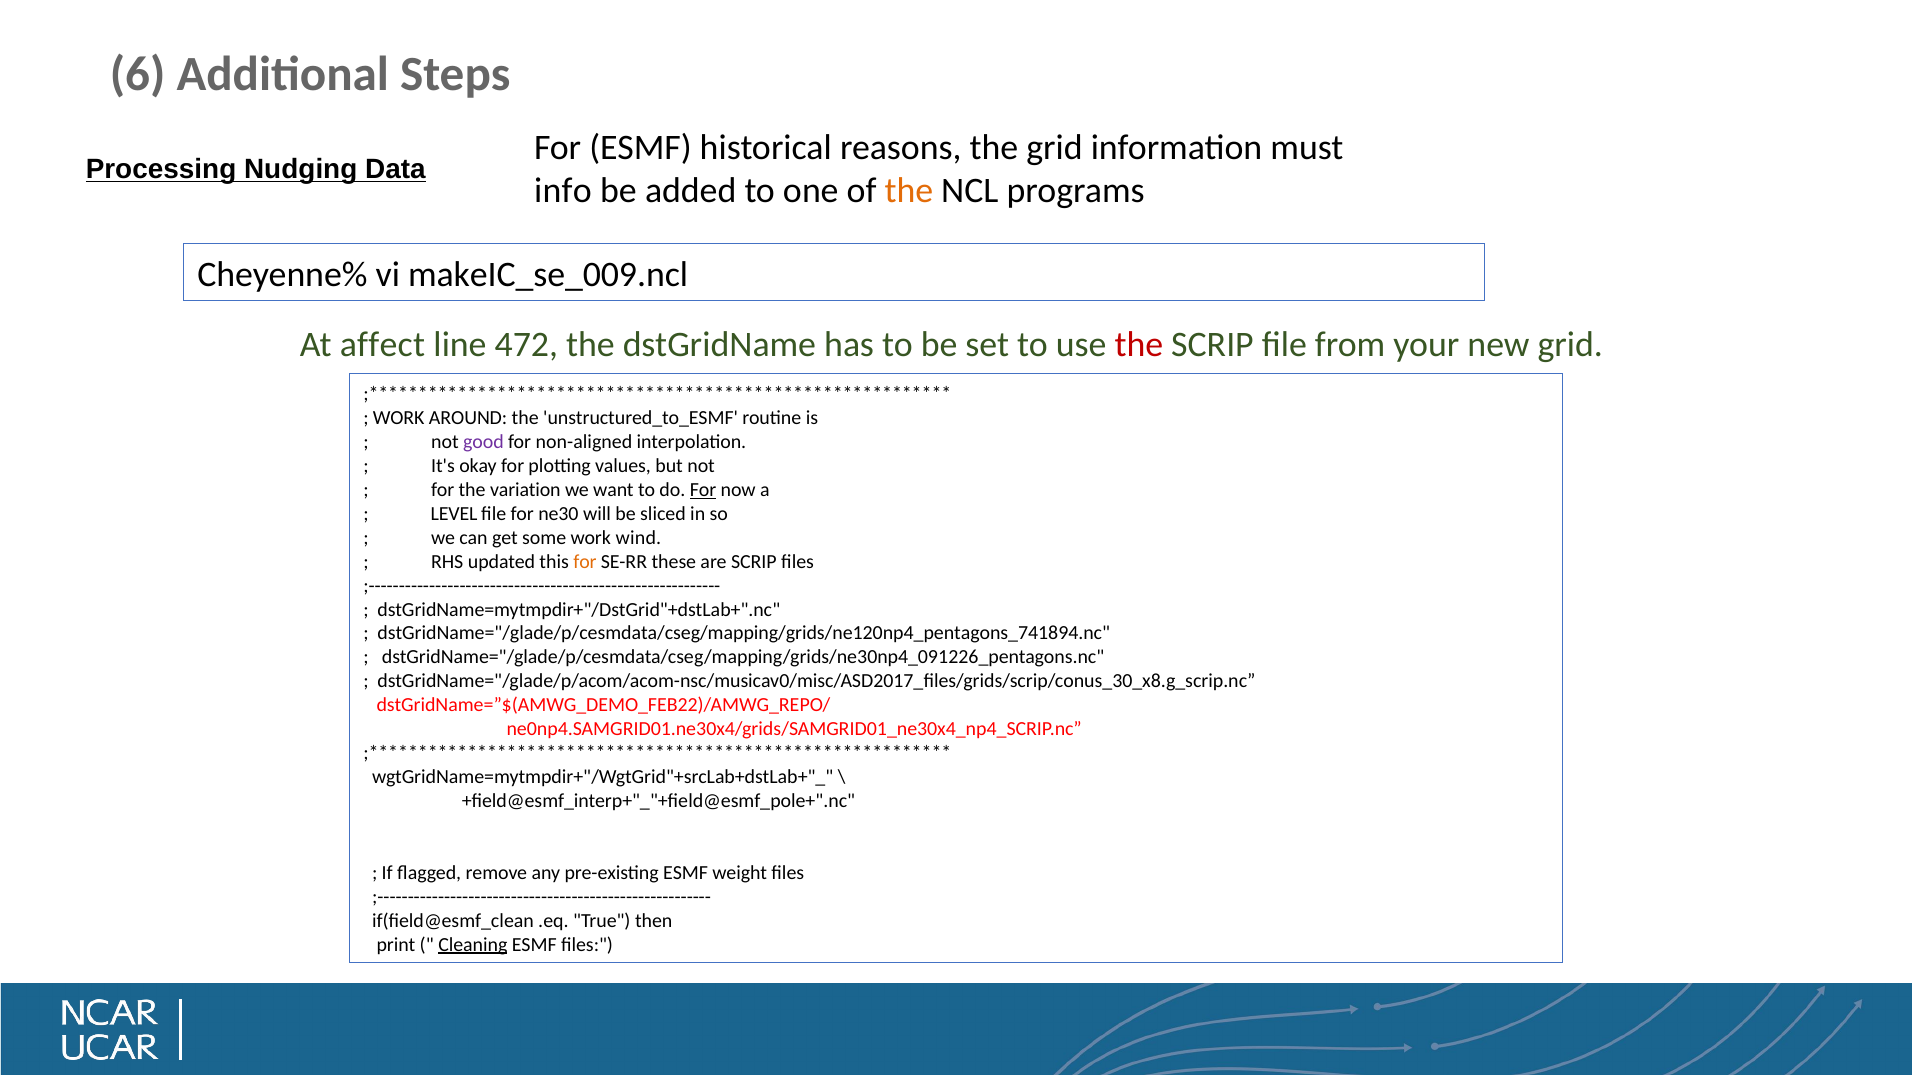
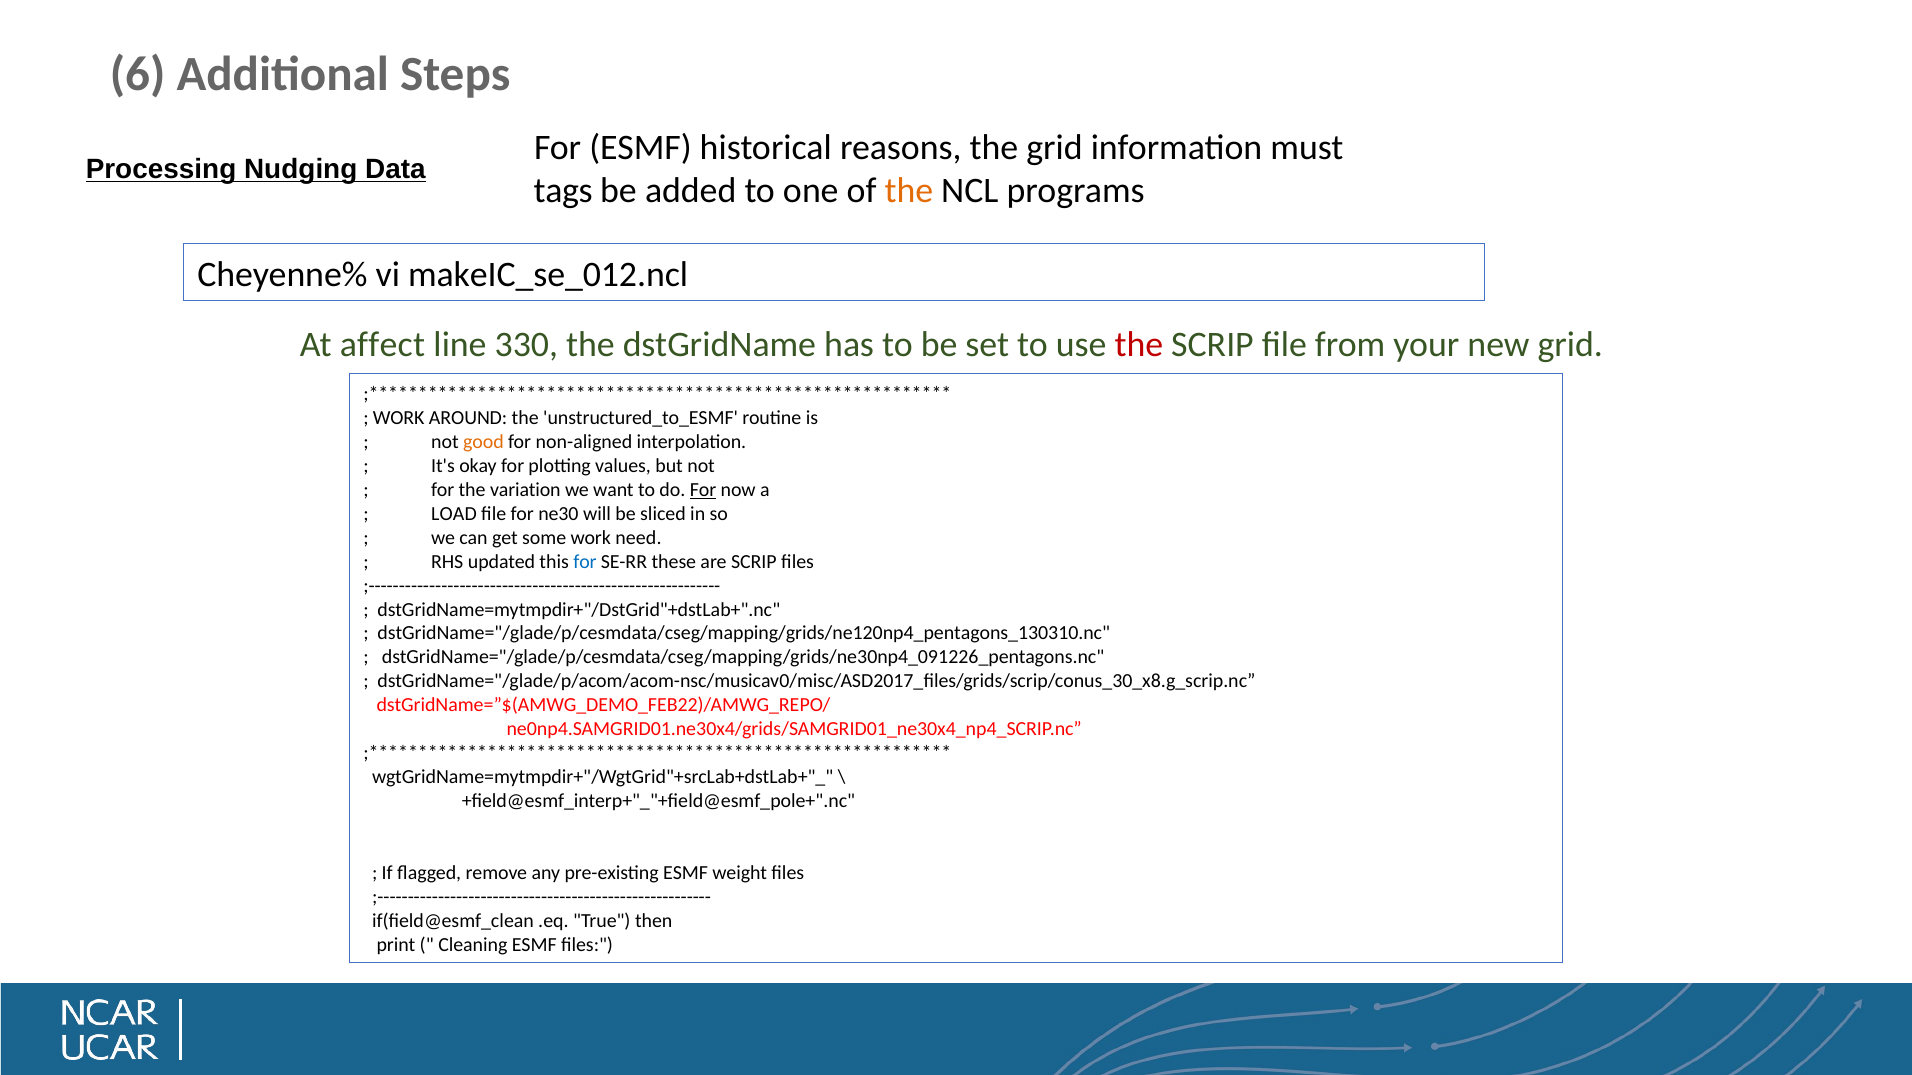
info: info -> tags (563, 190)
makeIC_se_009.ncl: makeIC_se_009.ncl -> makeIC_se_012.ncl (548, 274)
472: 472 -> 330 (526, 345)
good colour: purple -> orange (483, 442)
LEVEL: LEVEL -> LOAD (454, 514)
wind: wind -> need (638, 538)
for colour: orange -> blue (585, 562)
dstGridName="/glade/p/cesmdata/cseg/mapping/grids/ne120np4_pentagons_741894.nc: dstGridName="/glade/p/cesmdata/cseg/mapping/grids/ne120np4_pentagons_741894.nc -> dstGridName="/glade/p/cesmdata/cseg/mapping/grids/ne120np4_pentagons_130310.nc (744, 634)
Cleaning underline: present -> none (473, 945)
